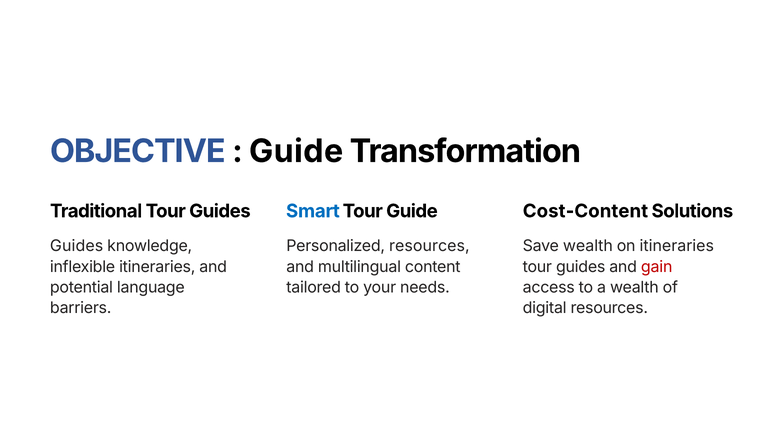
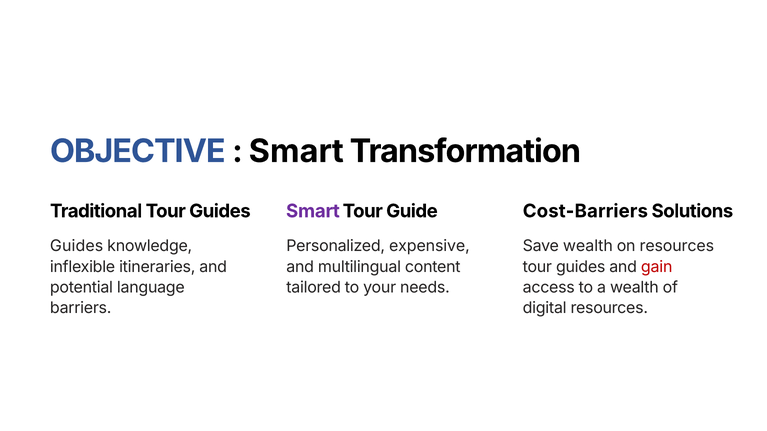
Guide: Guide -> Smart (296, 151)
Cost-Content: Cost-Content -> Cost-Barriers (585, 211)
Smart colour: blue -> purple (313, 211)
Personalized resources: resources -> expensive (429, 246)
on itineraries: itineraries -> resources (677, 246)
